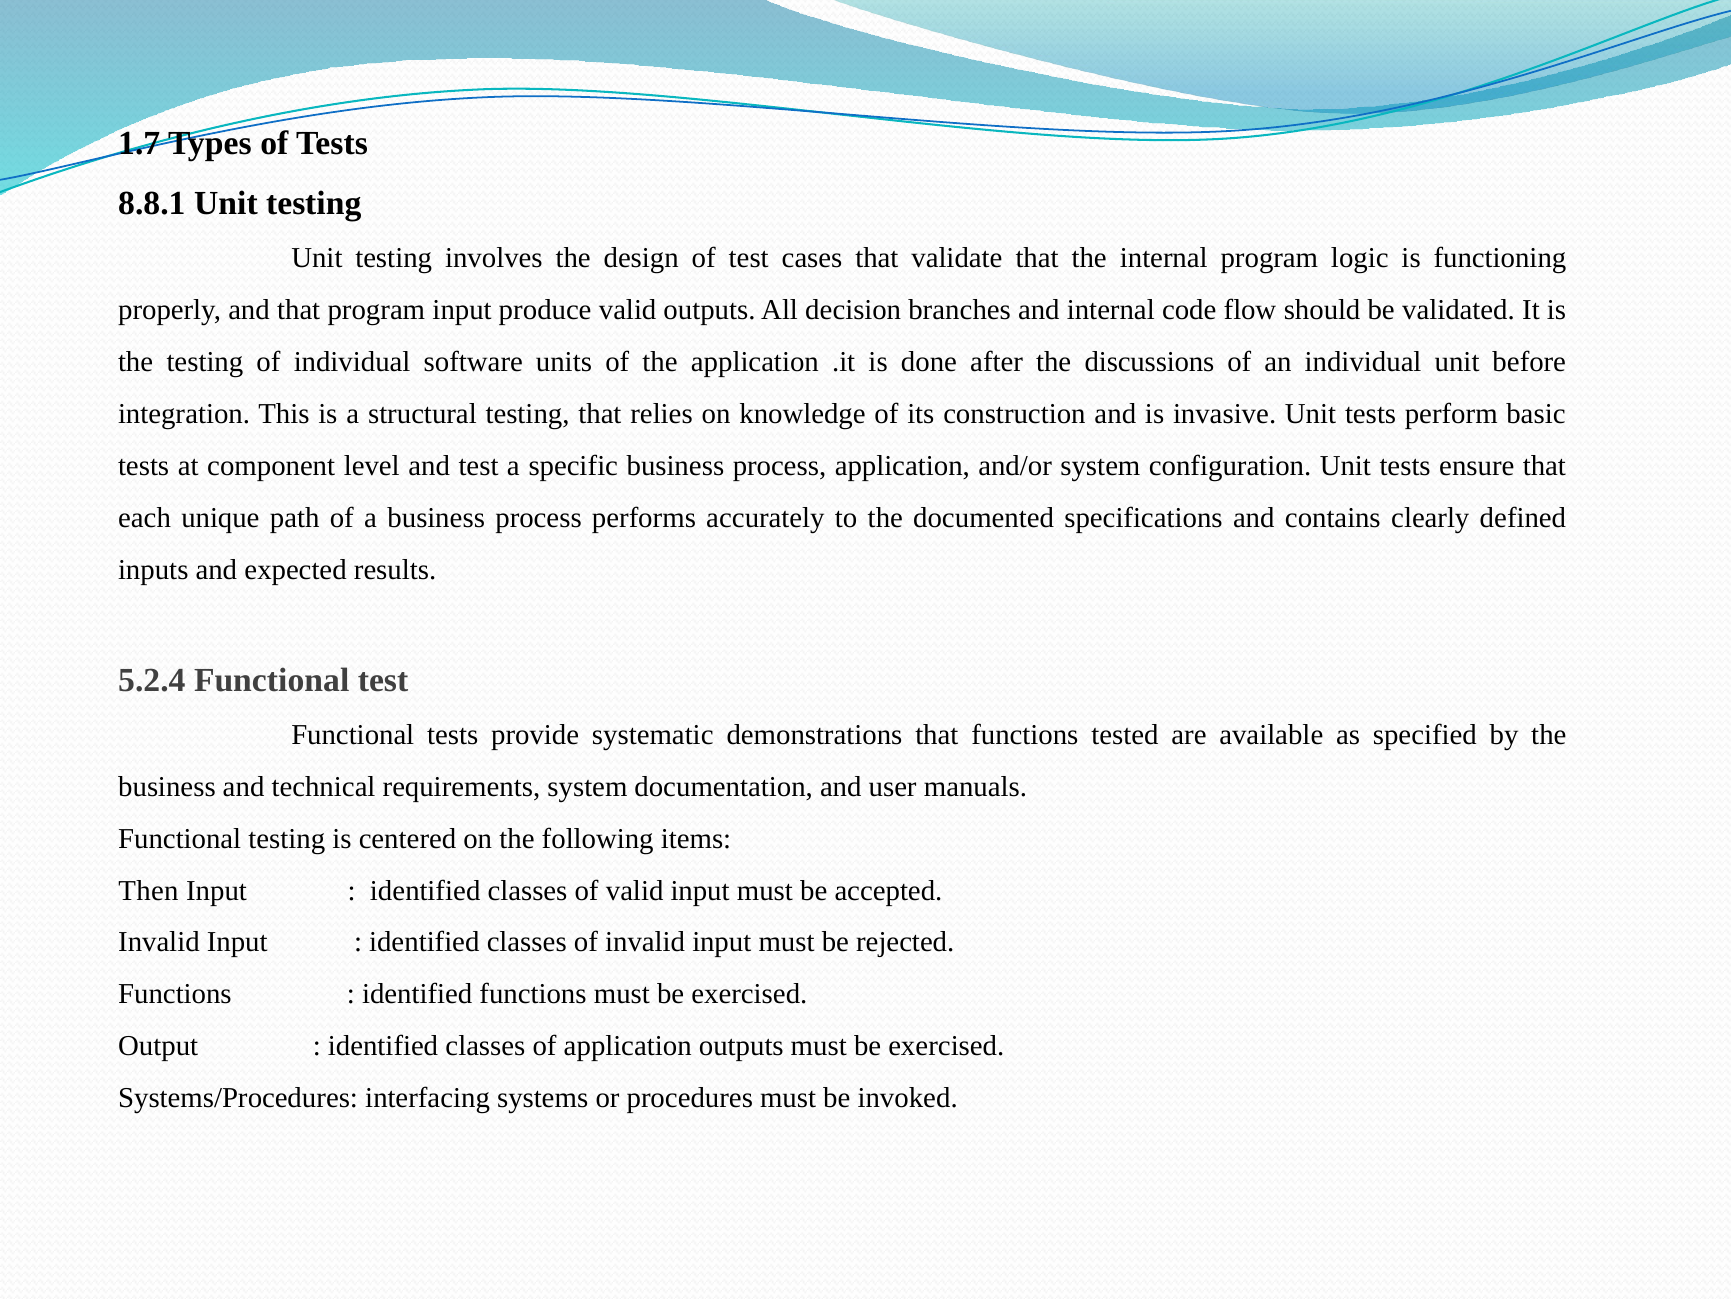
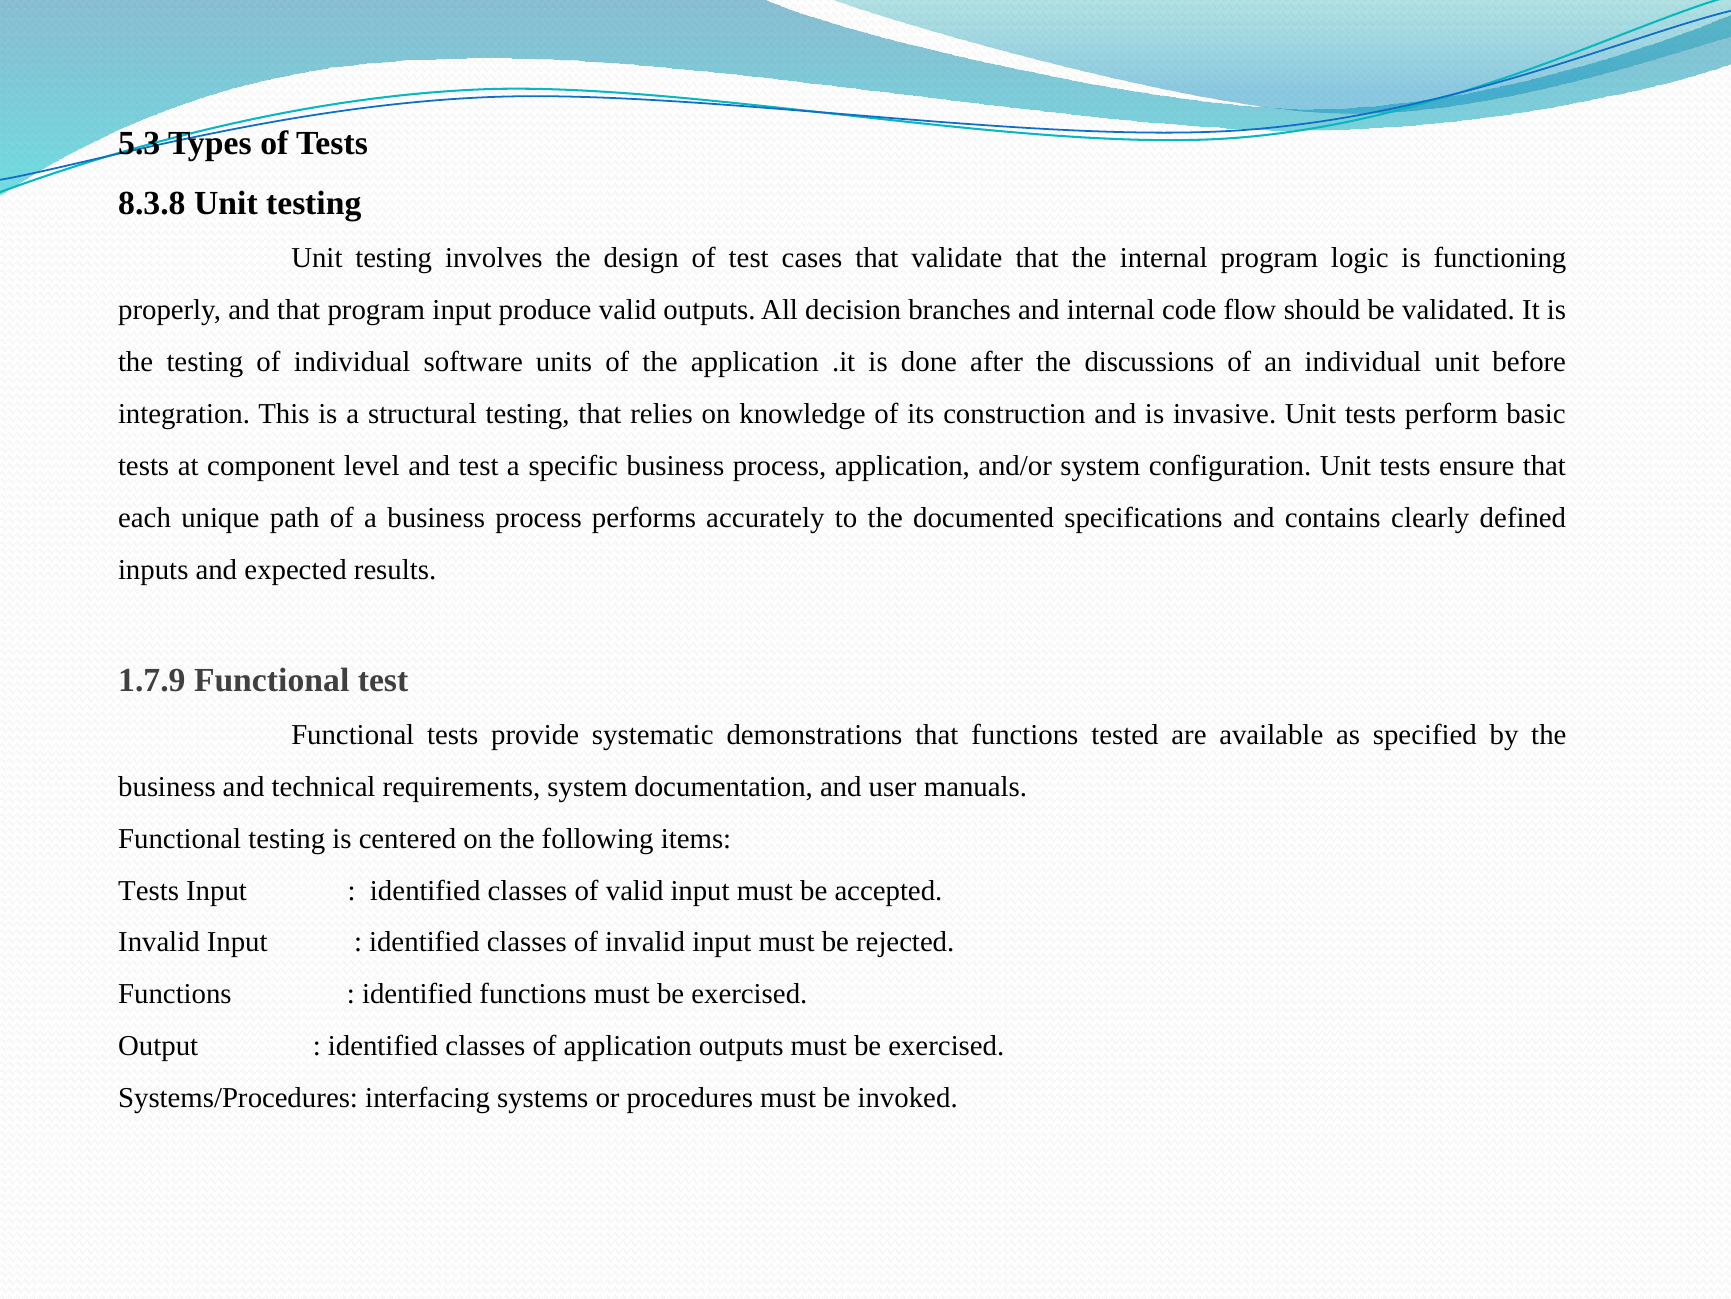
1.7: 1.7 -> 5.3 (139, 143)
8.8.1: 8.8.1 -> 8.3.8 (152, 204)
5.2.4: 5.2.4 -> 1.7.9 (152, 680)
Then: Then -> Tests (149, 890)
